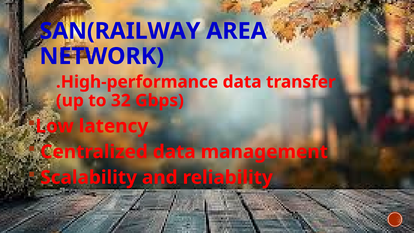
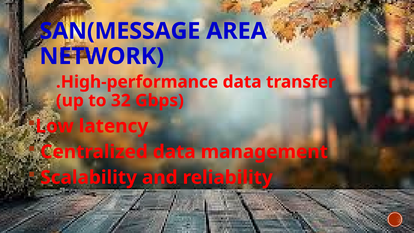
SAN(RAILWAY: SAN(RAILWAY -> SAN(MESSAGE (120, 31)
